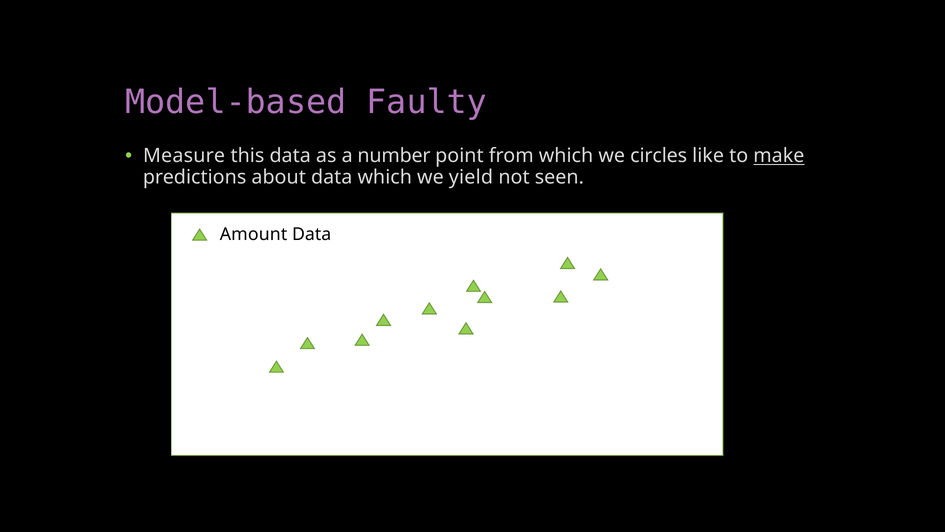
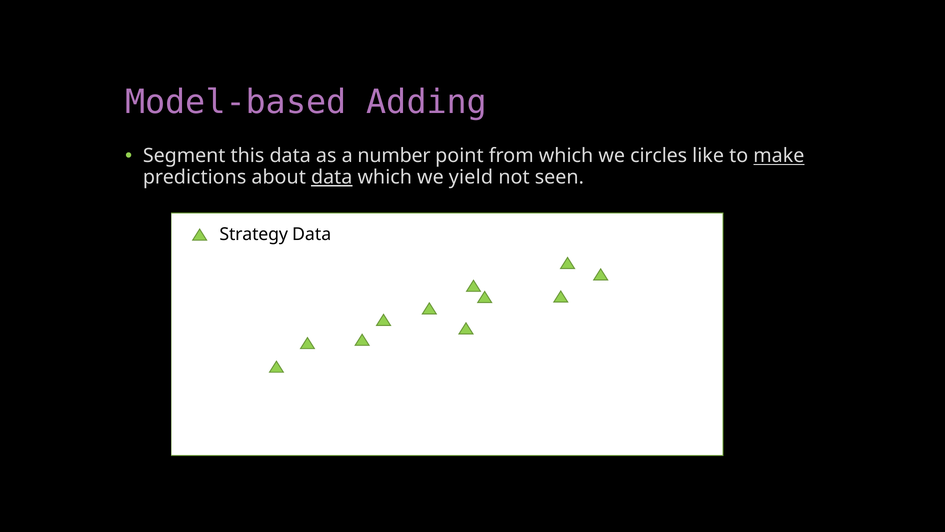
Faulty: Faulty -> Adding (427, 102)
Measure: Measure -> Segment (184, 156)
data underline: none -> present (332, 177)
Amount: Amount -> Strategy (254, 234)
